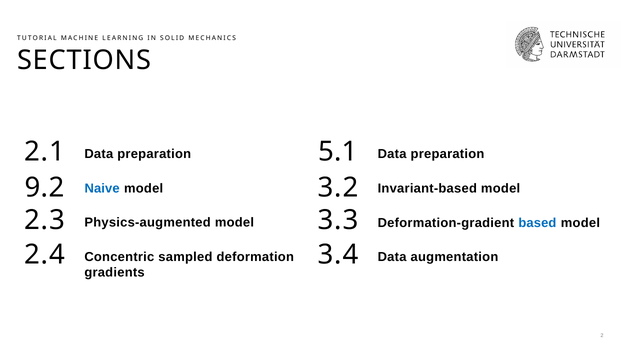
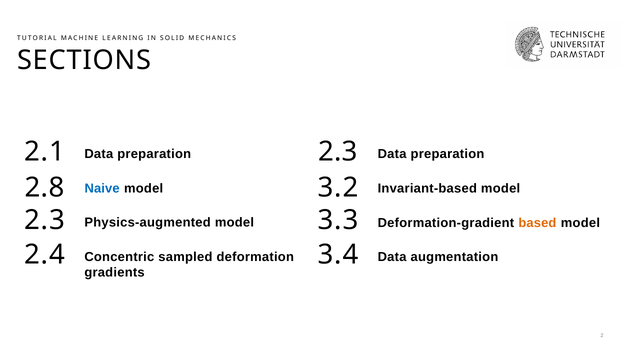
5.1: 5.1 -> 2.3 (338, 151)
9.2: 9.2 -> 2.8 (45, 187)
based colour: blue -> orange (537, 222)
